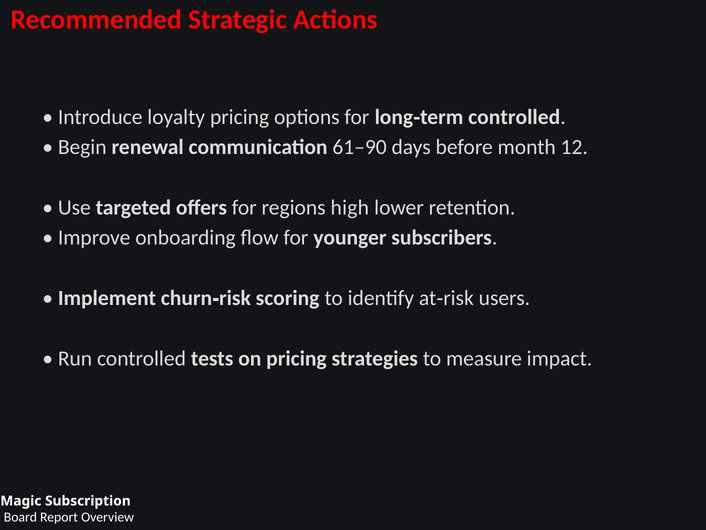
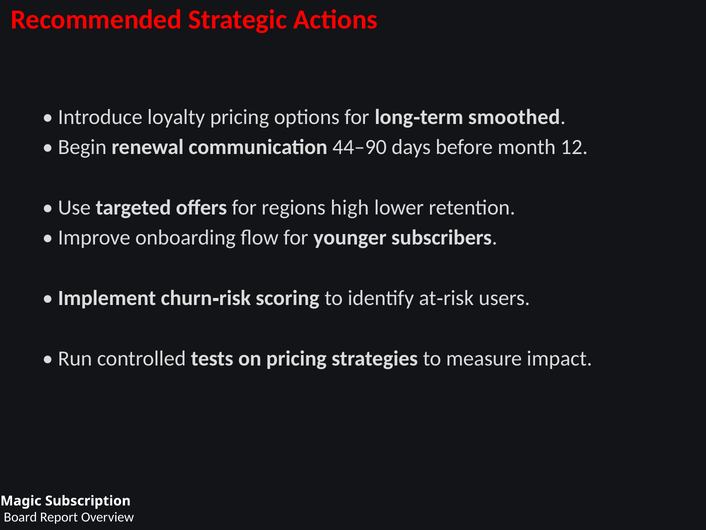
controlled: controlled -> smoothed (514, 117)
61–90: 61–90 -> 44–90 (360, 147)
